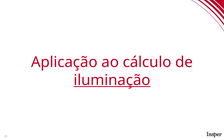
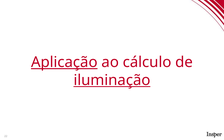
Aplicação underline: none -> present (64, 62)
